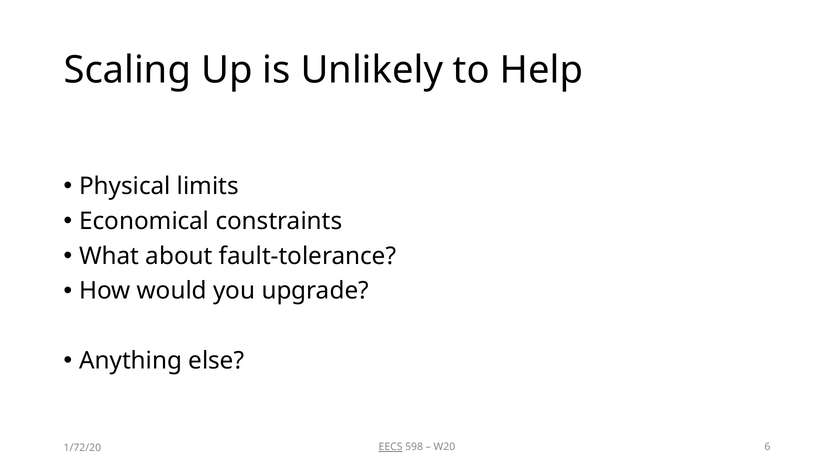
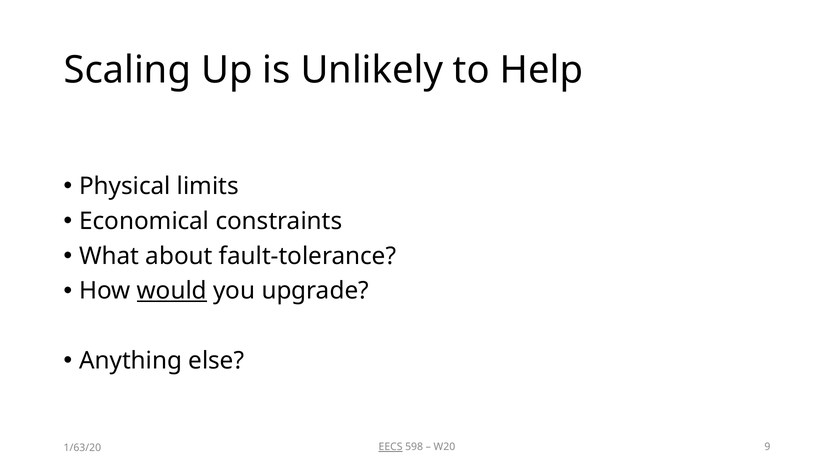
would underline: none -> present (172, 291)
6: 6 -> 9 (767, 447)
1/72/20: 1/72/20 -> 1/63/20 (82, 448)
